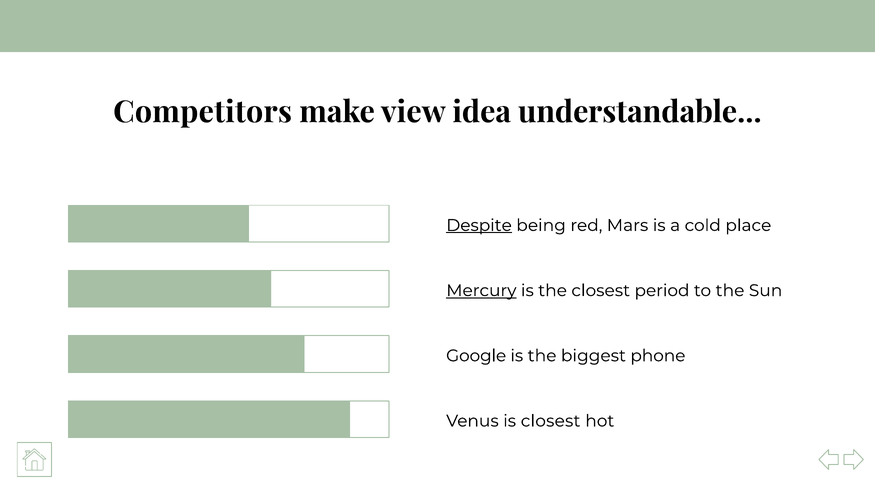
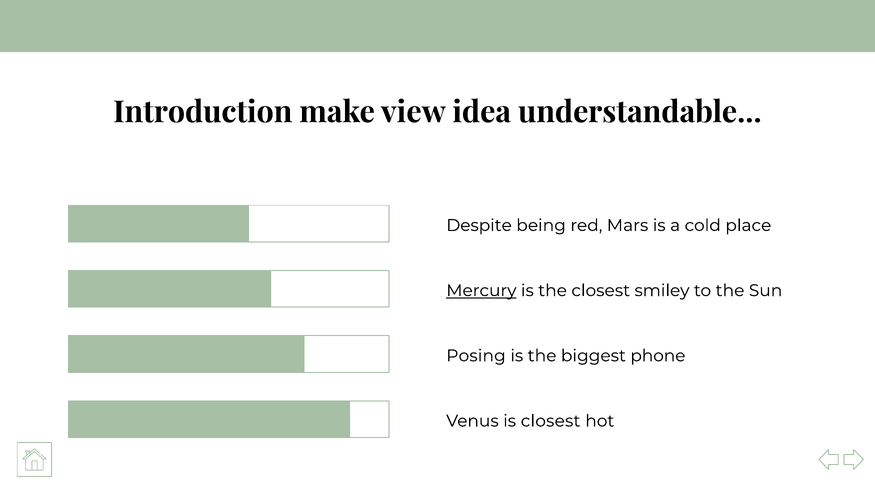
Competitors: Competitors -> Introduction (203, 112)
Despite underline: present -> none (479, 225)
period: period -> smiley (662, 291)
Google: Google -> Posing (476, 356)
